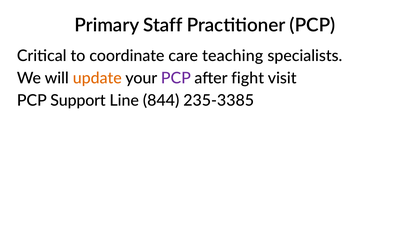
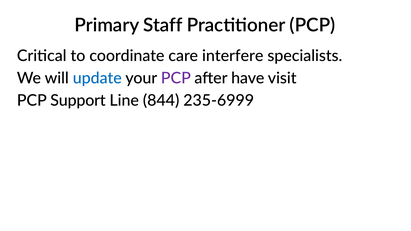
teaching: teaching -> interfere (233, 56)
update colour: orange -> blue (97, 78)
fight: fight -> have (248, 78)
235-3385: 235-3385 -> 235-6999 (219, 101)
